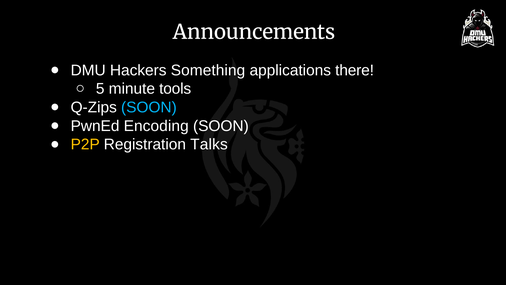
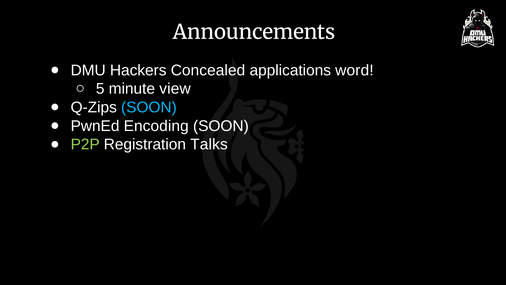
Something: Something -> Concealed (208, 70)
there: there -> word (354, 70)
tools: tools -> view (175, 89)
P2P colour: yellow -> light green (85, 144)
